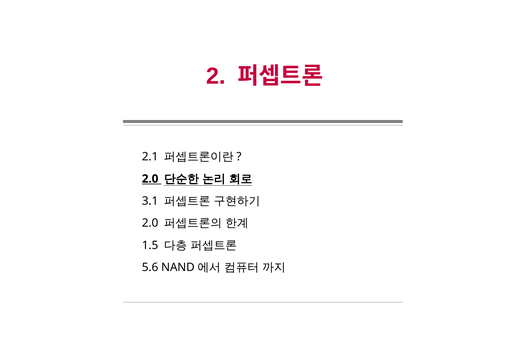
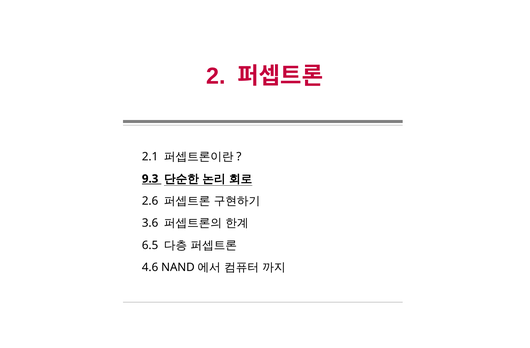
2.0: 2.0 -> 9.3 (150, 179)
3.1: 3.1 -> 2.6 (150, 201)
2.0: 2.0 -> 3.6 (150, 223)
1.5: 1.5 -> 6.5 (150, 245)
5.6: 5.6 -> 4.6 (150, 268)
